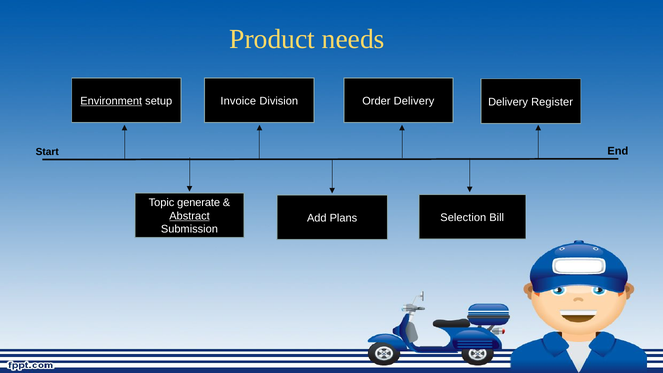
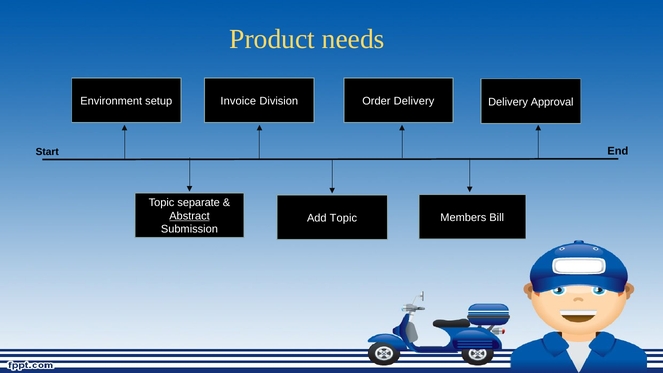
Environment underline: present -> none (111, 101)
Register: Register -> Approval (552, 102)
generate: generate -> separate (199, 203)
Selection: Selection -> Members (463, 217)
Add Plans: Plans -> Topic (343, 218)
